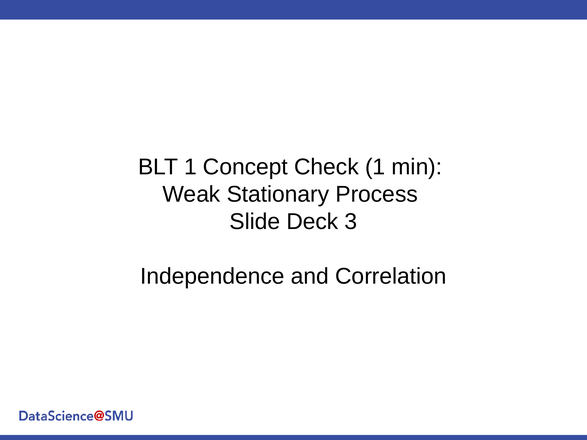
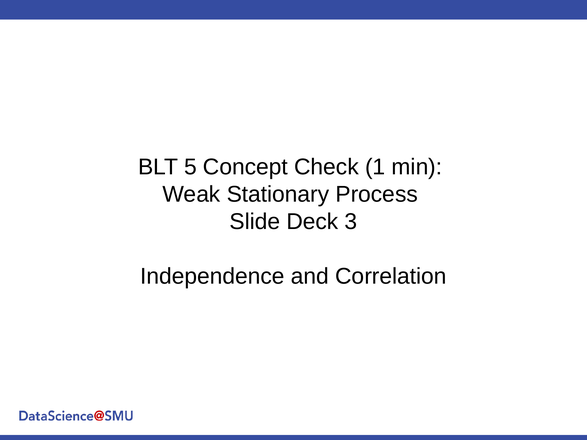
BLT 1: 1 -> 5 (190, 167)
